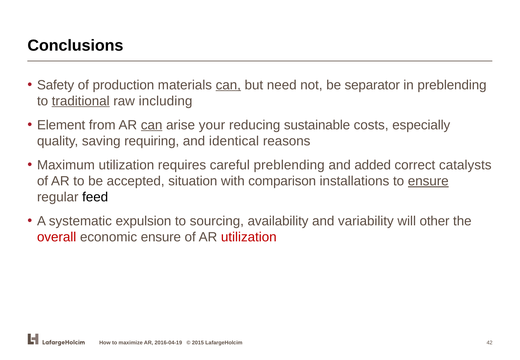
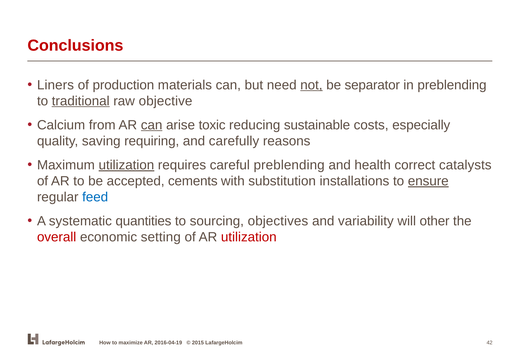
Conclusions colour: black -> red (75, 46)
Safety: Safety -> Liners (55, 85)
can underline: present -> none (228, 85)
not underline: none -> present (311, 85)
including: including -> objective (166, 101)
Element: Element -> Calcium (61, 125)
your: your -> toxic (212, 125)
identical: identical -> carefully (234, 141)
utilization underline: none -> present (126, 165)
added: added -> health (373, 165)
situation: situation -> cements (193, 181)
comparison: comparison -> substitution (282, 181)
feed colour: black -> blue (95, 197)
expulsion: expulsion -> quantities (143, 221)
availability: availability -> objectives (278, 221)
economic ensure: ensure -> setting (161, 237)
